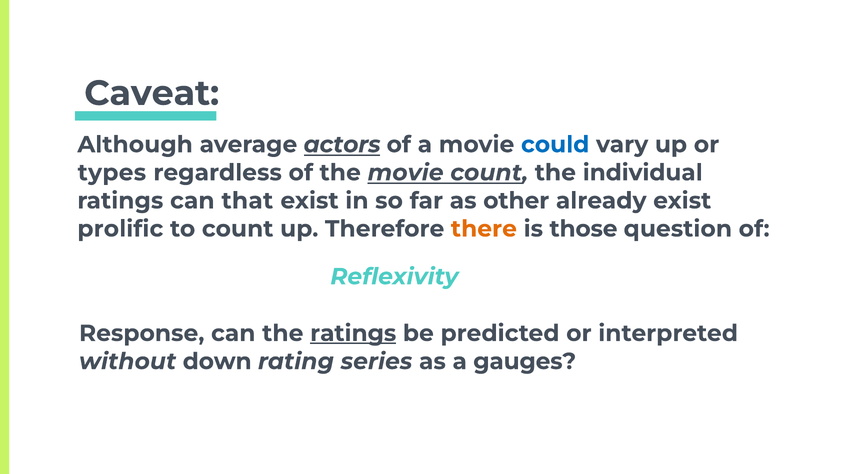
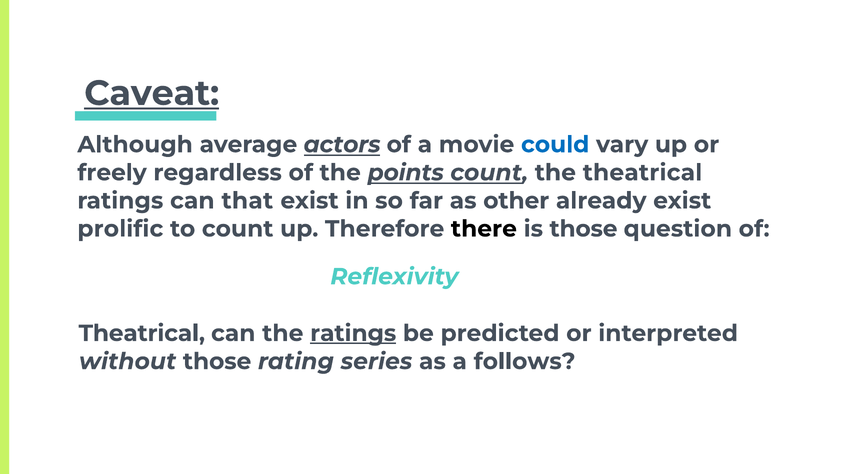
Caveat underline: none -> present (152, 93)
types: types -> freely (112, 173)
the movie: movie -> points (406, 173)
the individual: individual -> theatrical (643, 173)
there colour: orange -> black (484, 229)
Response: Response -> Theatrical (142, 333)
without down: down -> those (217, 362)
gauges: gauges -> follows (525, 362)
